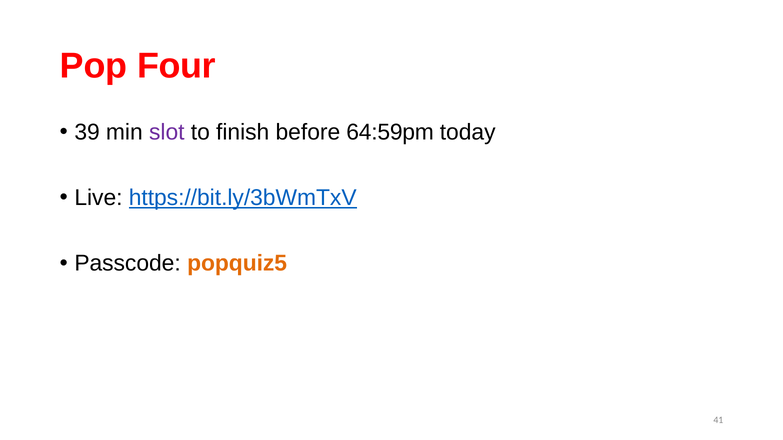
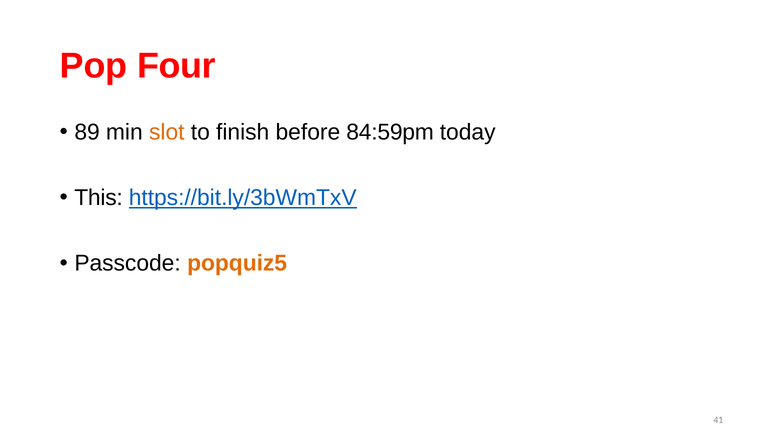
39: 39 -> 89 (87, 132)
slot colour: purple -> orange (167, 132)
64:59pm: 64:59pm -> 84:59pm (390, 132)
Live: Live -> This (99, 198)
